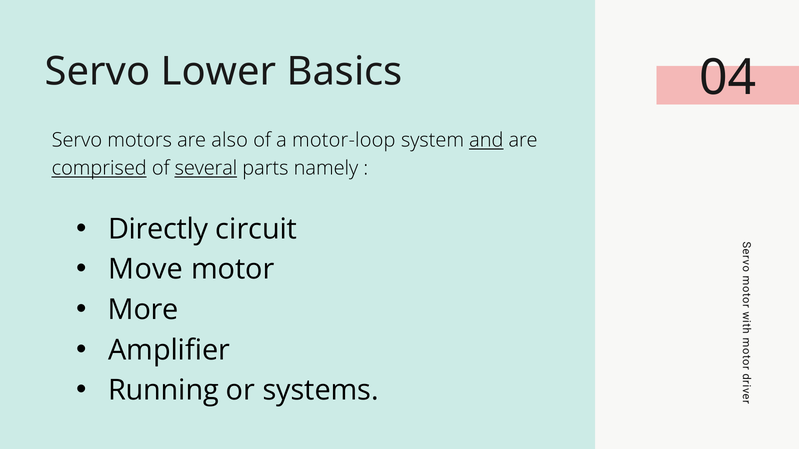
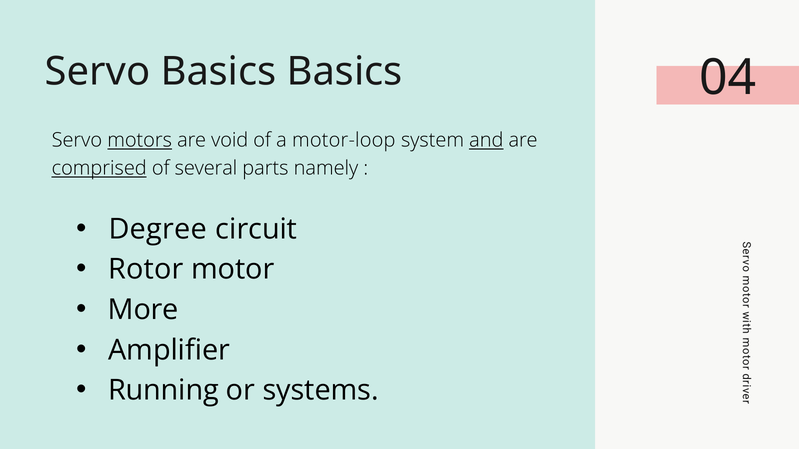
Servo Lower: Lower -> Basics (218, 72)
motors underline: none -> present (140, 141)
also: also -> void (230, 141)
several underline: present -> none (206, 168)
Directly: Directly -> Degree (158, 229)
Move: Move -> Rotor (146, 270)
